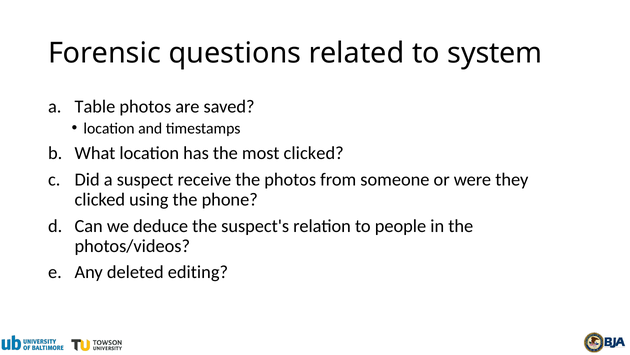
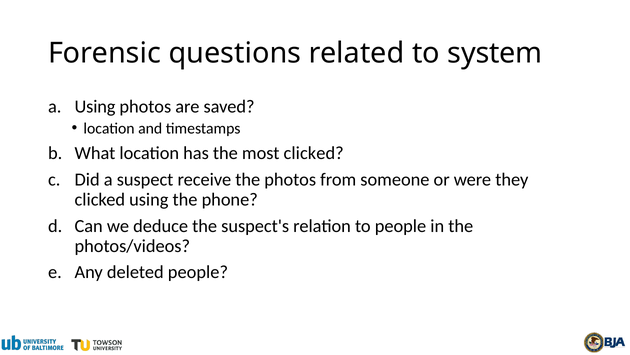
a Table: Table -> Using (95, 106)
deleted editing: editing -> people (198, 272)
